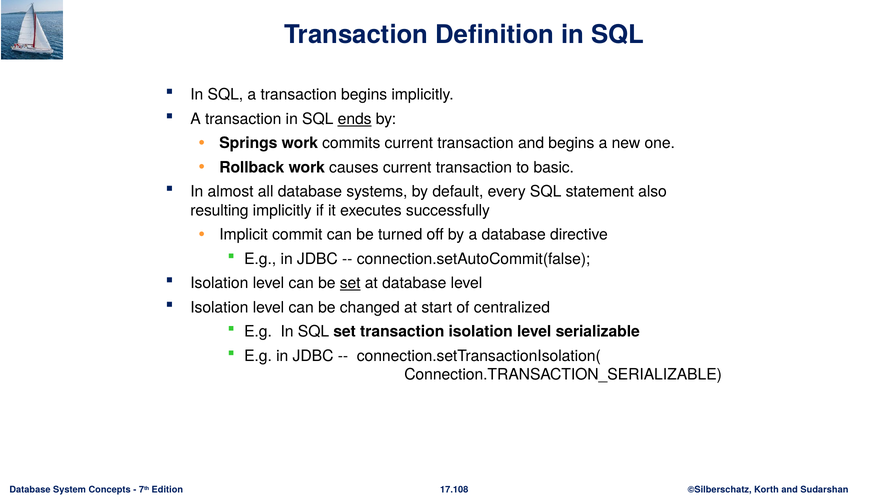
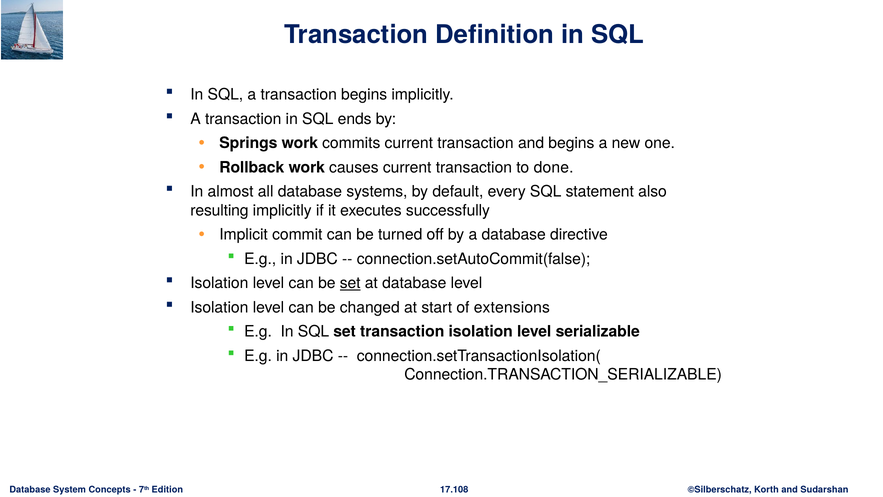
ends underline: present -> none (355, 119)
basic: basic -> done (554, 167)
centralized: centralized -> extensions (512, 307)
